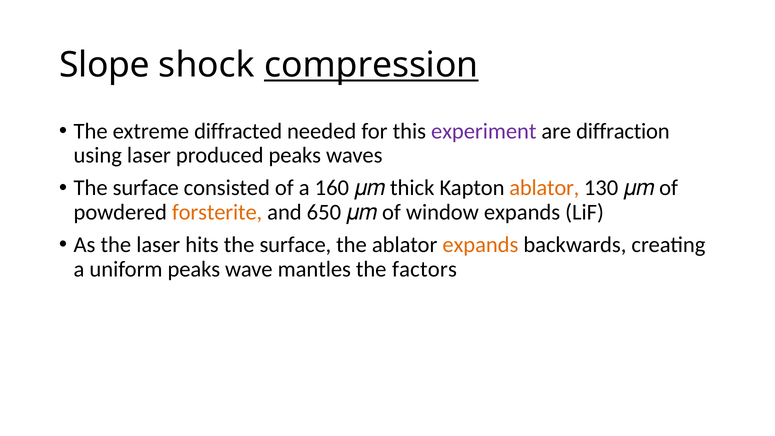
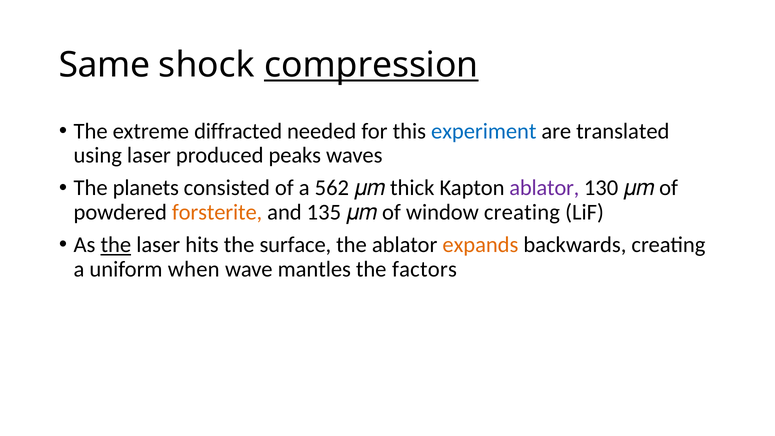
Slope: Slope -> Same (104, 65)
experiment colour: purple -> blue (484, 131)
diffraction: diffraction -> translated (623, 131)
surface: surface -> planets (146, 188)
160: 160 -> 562 (332, 188)
ablator colour: orange -> purple (544, 188)
650: 650 -> 135 (324, 212)
window expands: expands -> creating (522, 212)
the underline: none -> present (116, 245)
uniform peaks: peaks -> when (194, 269)
